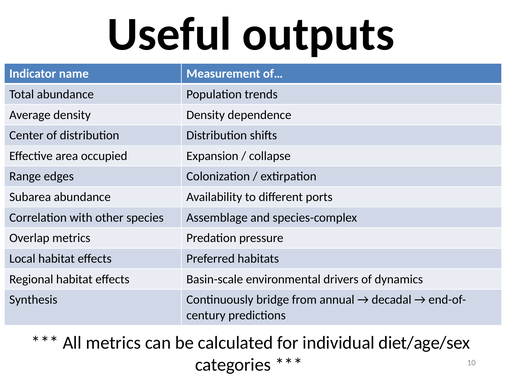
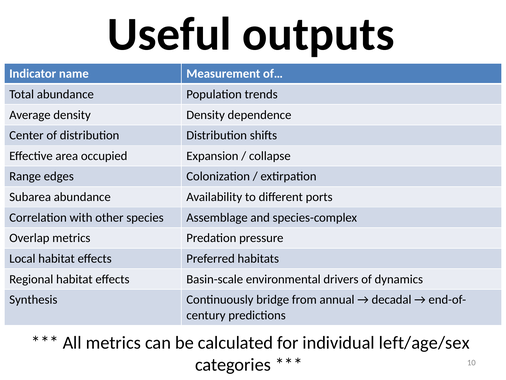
diet/age/sex: diet/age/sex -> left/age/sex (424, 342)
